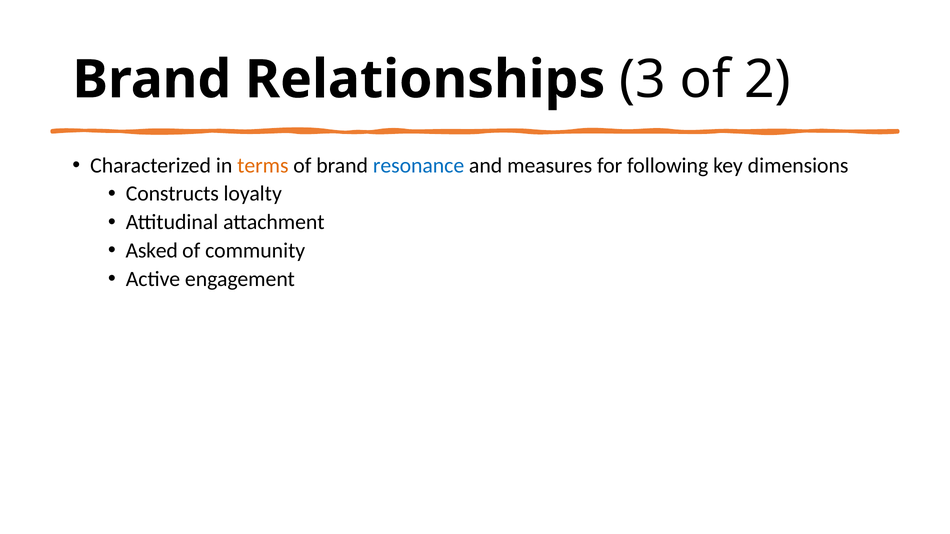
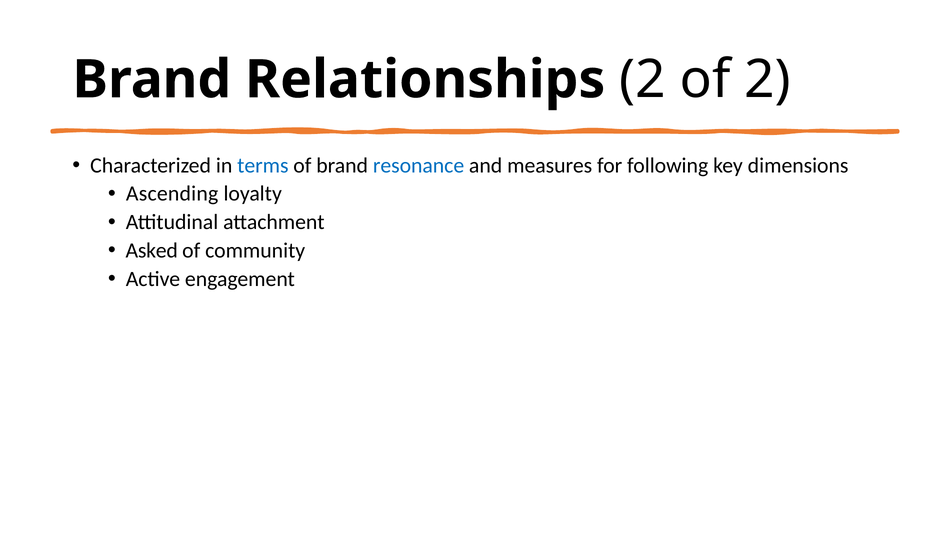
Relationships 3: 3 -> 2 (643, 80)
terms colour: orange -> blue (263, 165)
Constructs: Constructs -> Ascending (172, 194)
